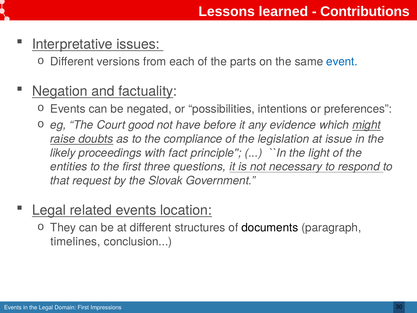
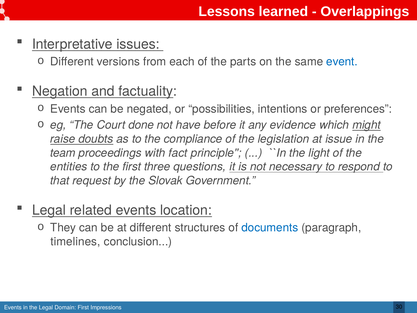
Contributions: Contributions -> Overlappings (365, 12)
good: good -> done (141, 125)
likely: likely -> team (63, 153)
documents colour: black -> blue (270, 228)
